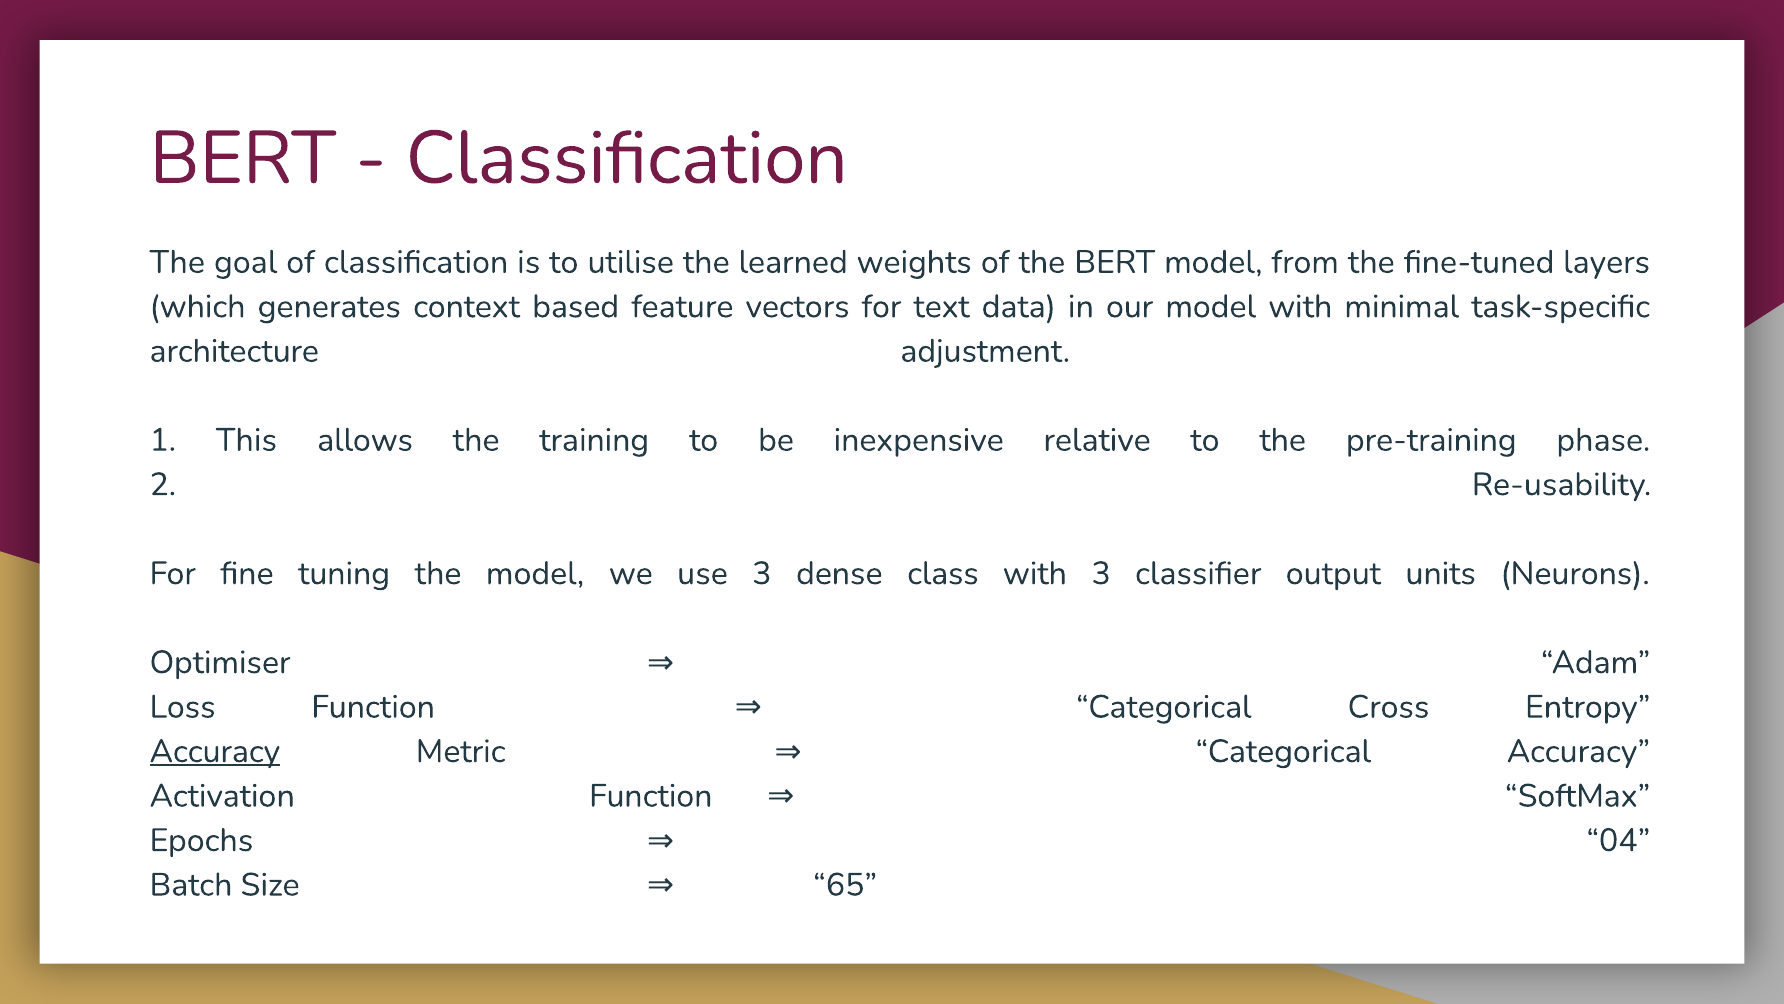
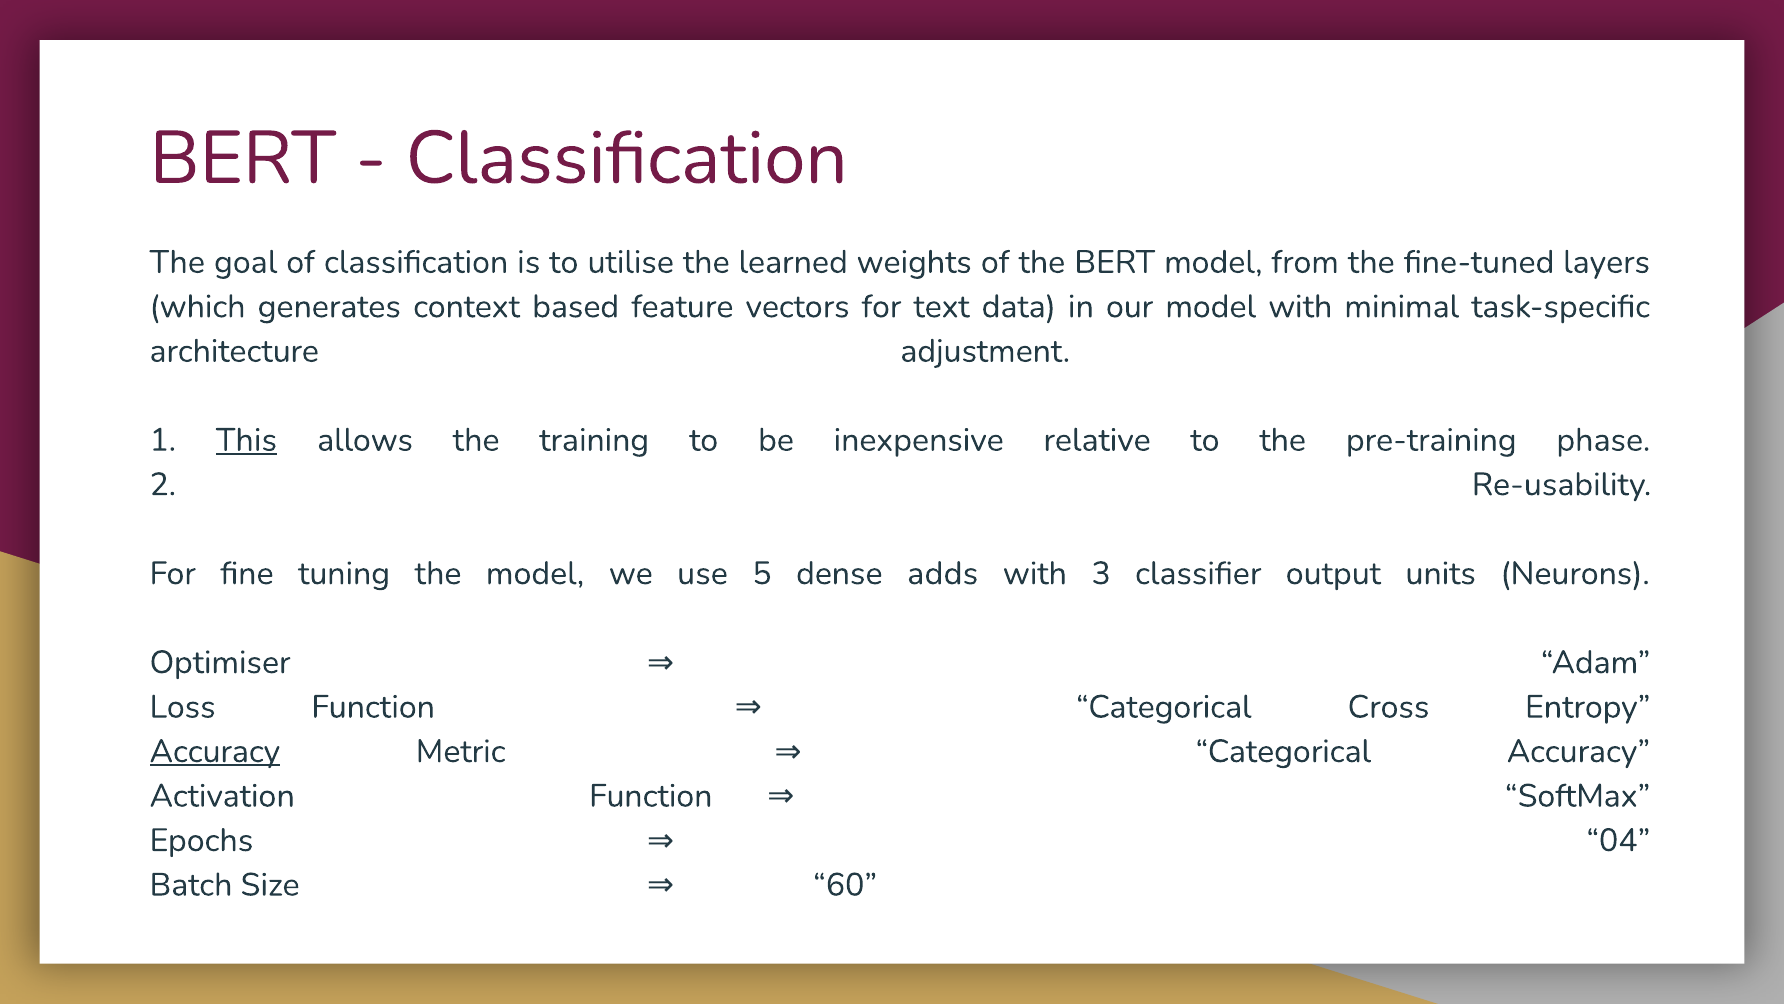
This underline: none -> present (246, 440)
use 3: 3 -> 5 (762, 573)
class: class -> adds (943, 573)
65: 65 -> 60 (845, 884)
